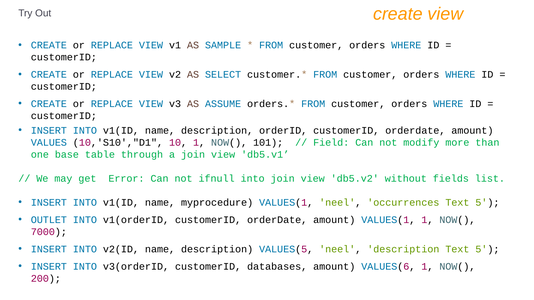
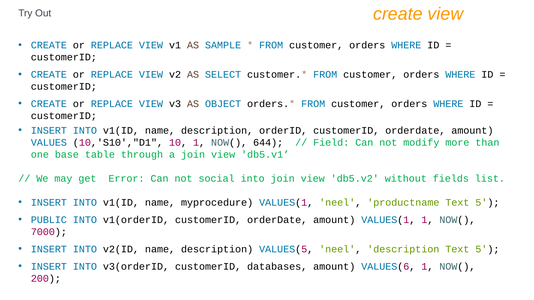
ASSUME: ASSUME -> OBJECT (223, 104)
101: 101 -> 644 (268, 143)
ifnull: ifnull -> social (217, 179)
occurrences: occurrences -> productname (403, 203)
OUTLET: OUTLET -> PUBLIC (49, 220)
